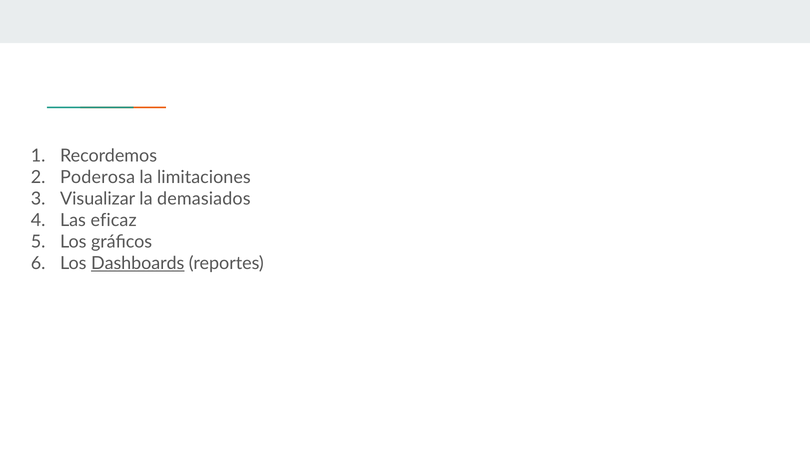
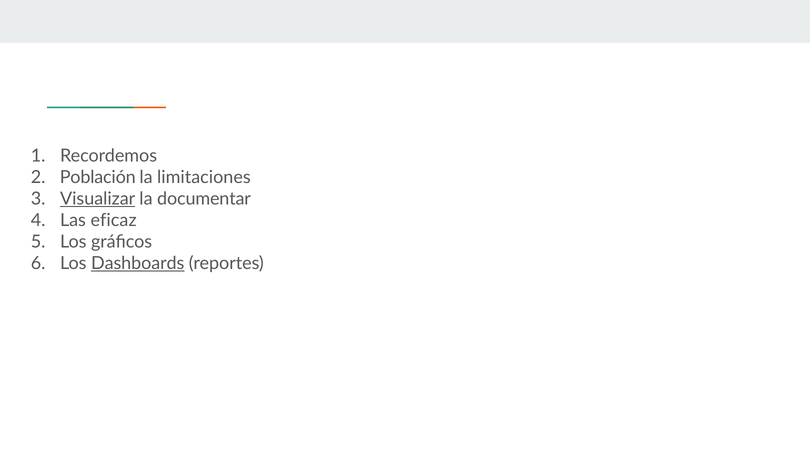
Poderosa: Poderosa -> Población (98, 178)
Visualizar underline: none -> present (98, 199)
demasiados: demasiados -> documentar (204, 199)
